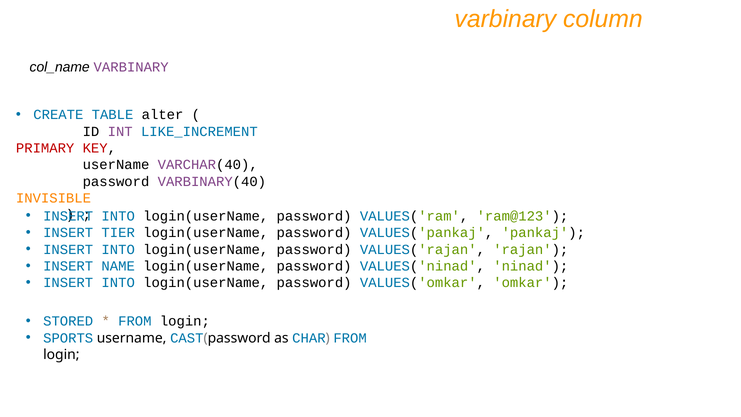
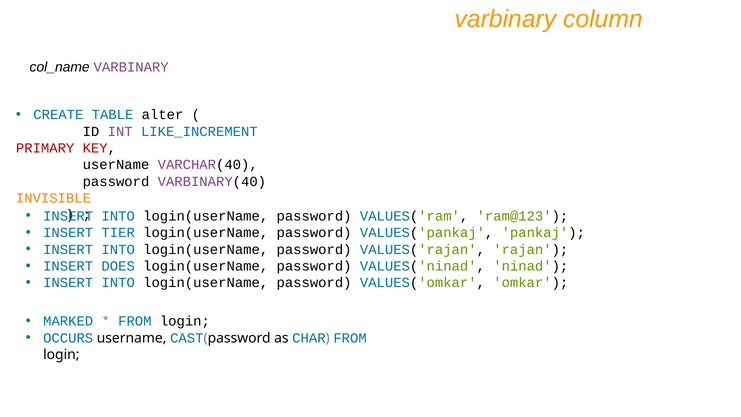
NAME: NAME -> DOES (118, 266)
STORED: STORED -> MARKED (68, 321)
SPORTS: SPORTS -> OCCURS (68, 338)
